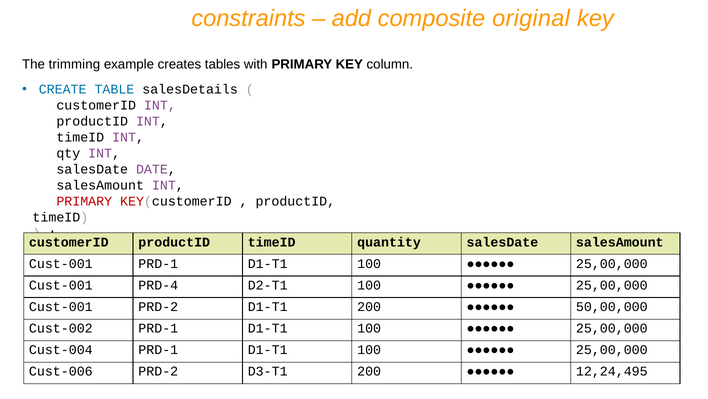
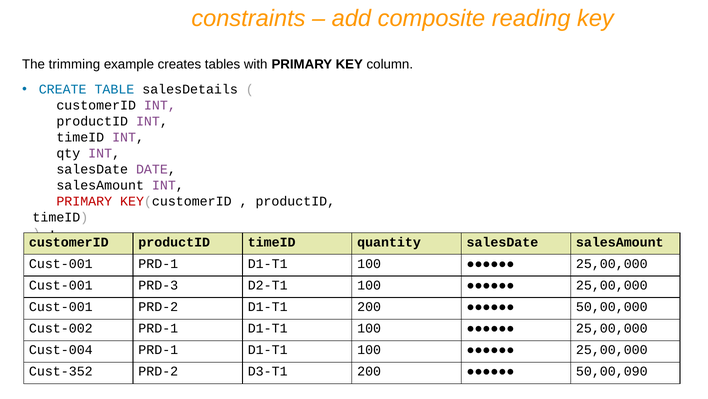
original: original -> reading (531, 18)
PRD-4: PRD-4 -> PRD-3 (158, 285)
Cust-006: Cust-006 -> Cust-352 (61, 371)
12,24,495: 12,24,495 -> 50,00,090 (612, 371)
